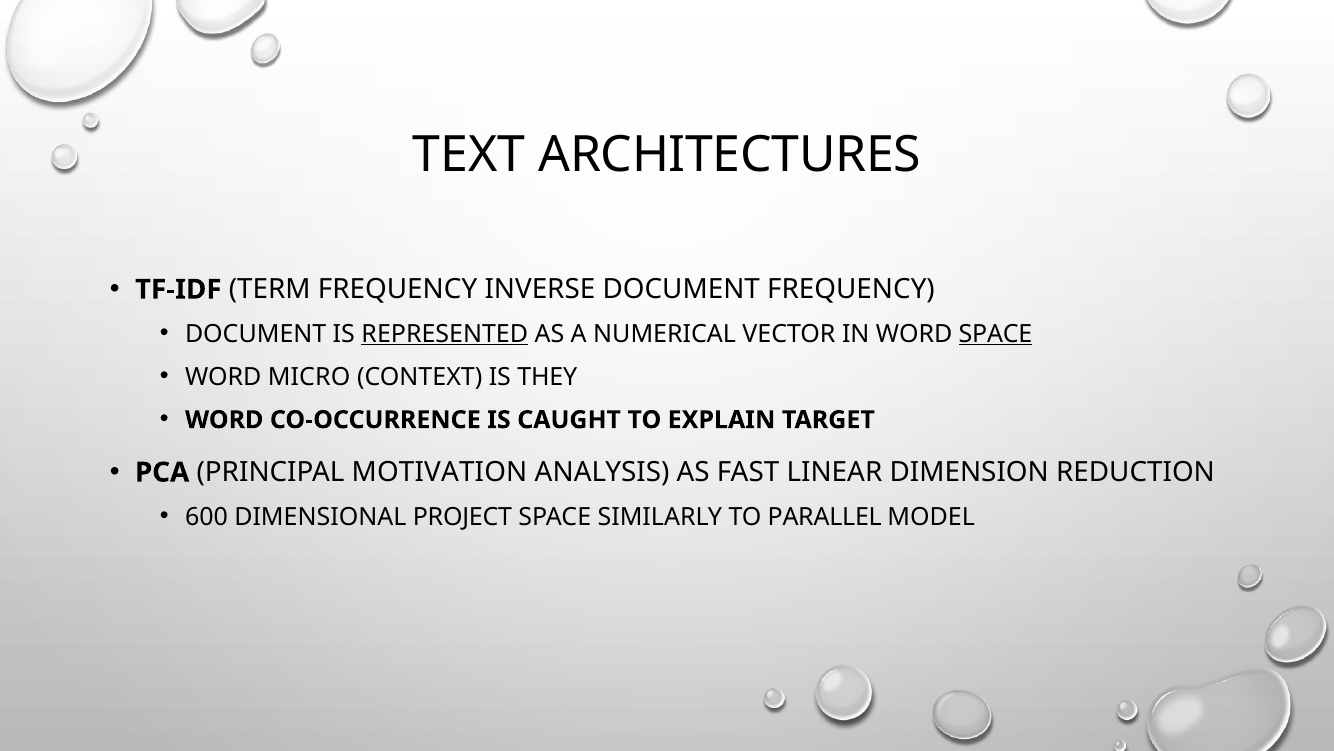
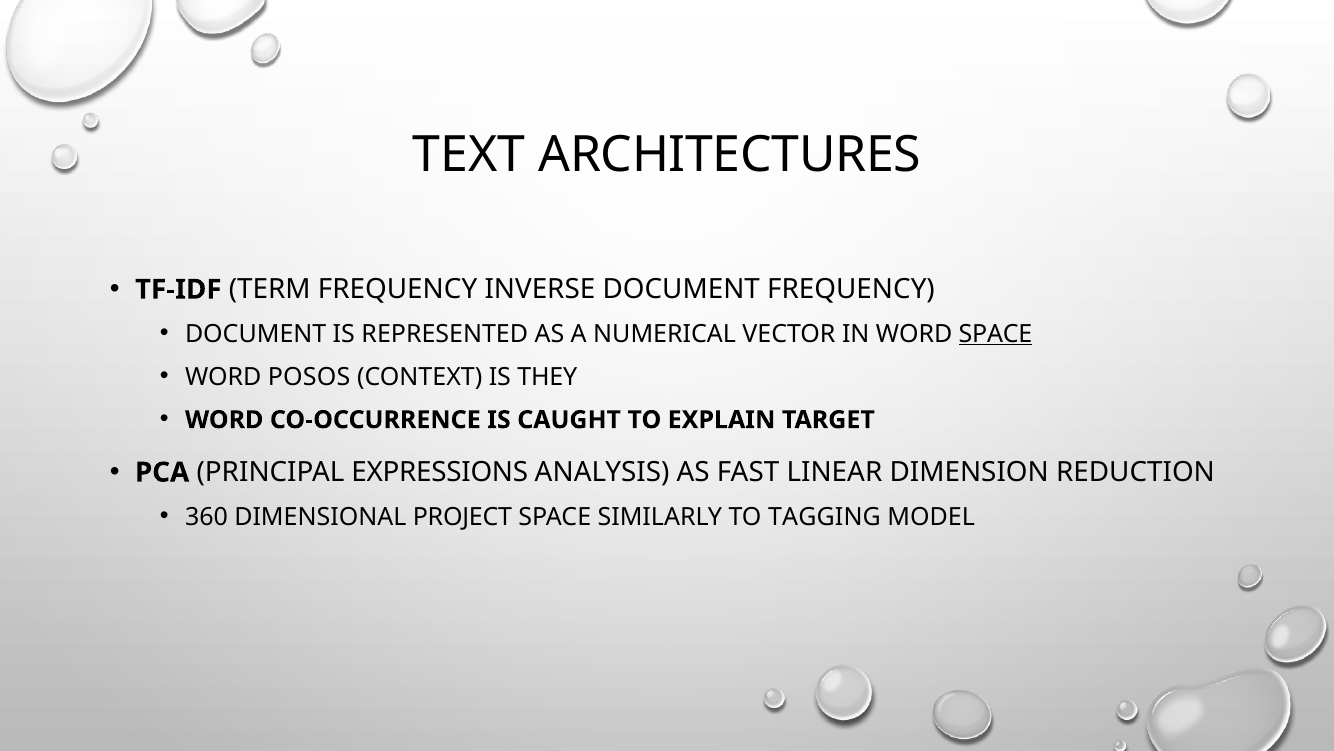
REPRESENTED underline: present -> none (445, 334)
MICRO: MICRO -> POSOS (309, 377)
MOTIVATION: MOTIVATION -> EXPRESSIONS (440, 472)
600: 600 -> 360 (206, 516)
PARALLEL: PARALLEL -> TAGGING (825, 516)
